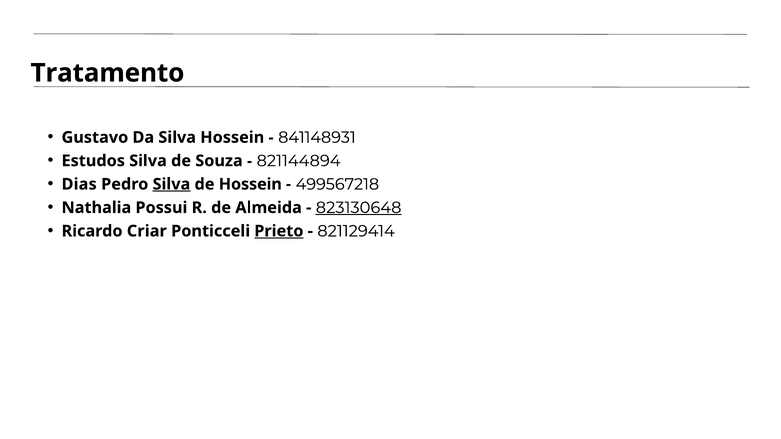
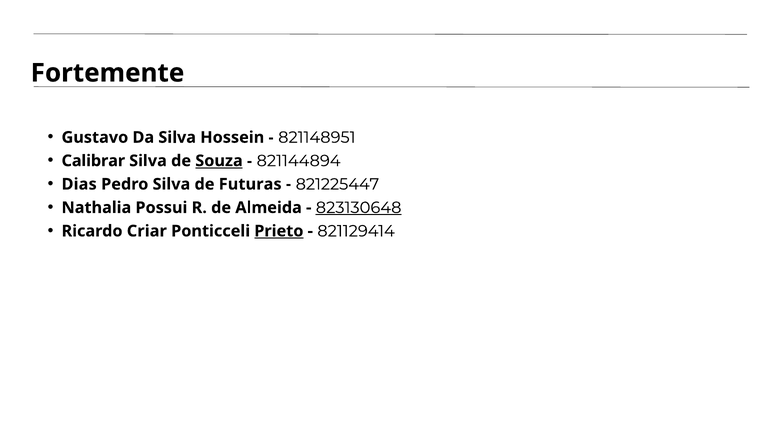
Tratamento: Tratamento -> Fortemente (107, 73)
841148931: 841148931 -> 821148951 (317, 138)
Estudos: Estudos -> Calibrar (93, 161)
Souza underline: none -> present (219, 161)
Silva underline: present -> none (171, 184)
de Hossein: Hossein -> Futuras (250, 184)
499567218: 499567218 -> 821225447 (337, 184)
